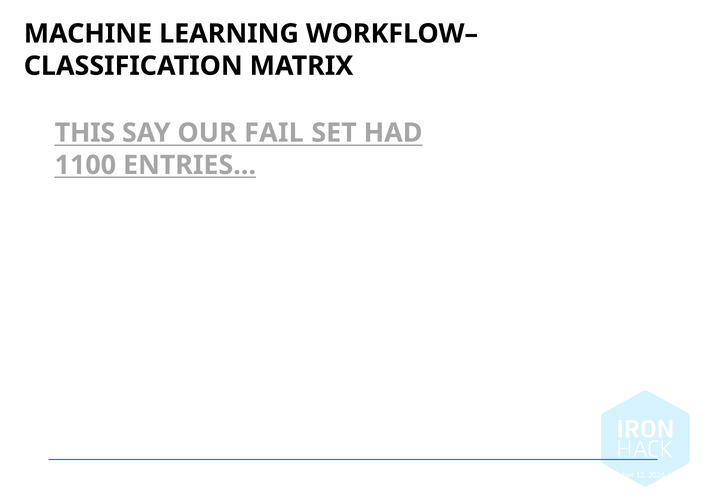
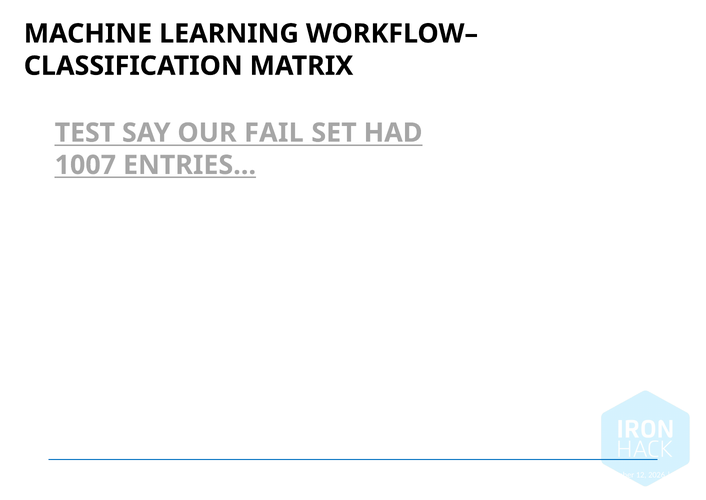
THIS: THIS -> TEST (85, 133)
1100: 1100 -> 1007 (85, 165)
